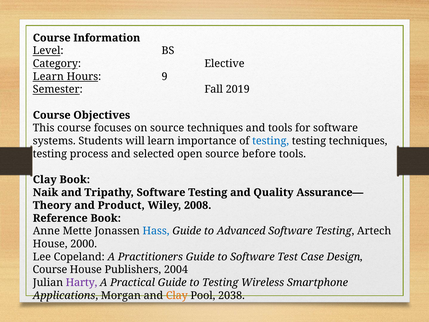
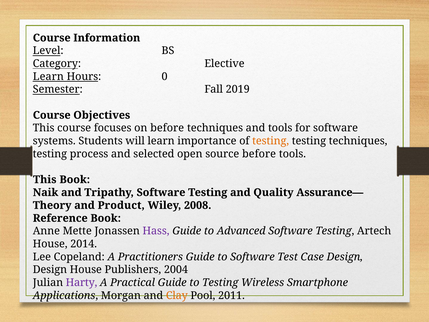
9: 9 -> 0 (165, 76)
on source: source -> before (167, 128)
testing colour: blue -> orange (271, 141)
Clay: Clay -> This (45, 179)
Hass colour: blue -> purple (156, 231)
2000: 2000 -> 2014 (84, 244)
Course: Course -> Design (50, 270)
2038: 2038 -> 2011 (231, 295)
